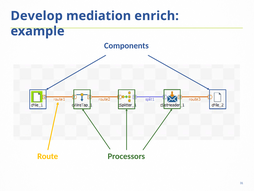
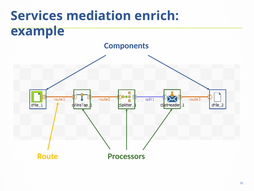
Develop: Develop -> Services (37, 16)
